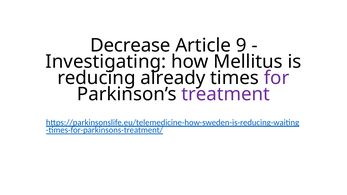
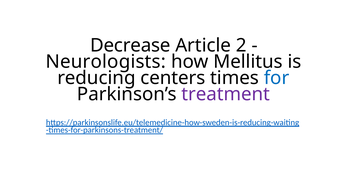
9: 9 -> 2 (241, 46)
Investigating: Investigating -> Neurologists (106, 62)
already: already -> centers (173, 78)
for colour: purple -> blue (277, 78)
